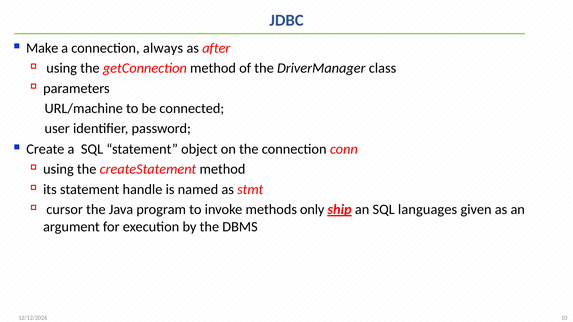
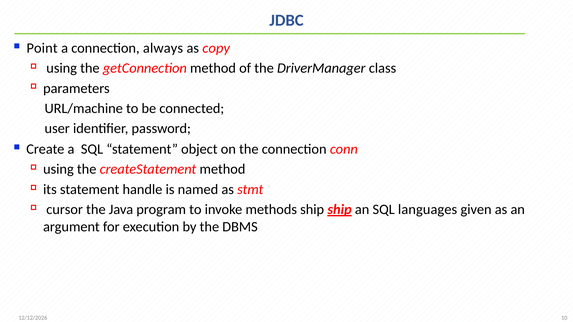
Make: Make -> Point (42, 48)
after: after -> copy (216, 48)
methods only: only -> ship (312, 210)
